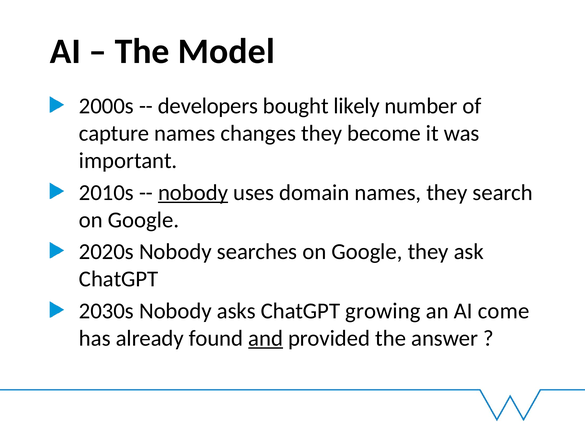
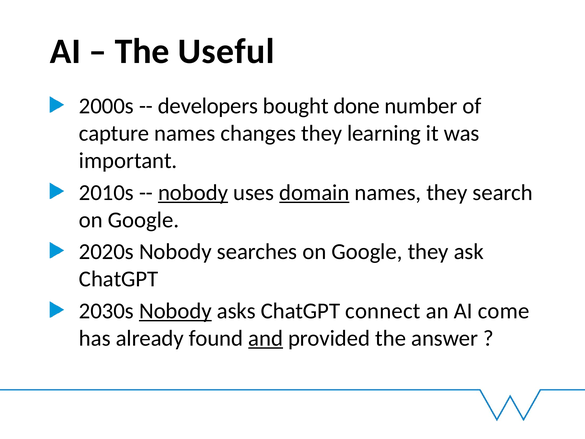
Model: Model -> Useful (226, 51)
likely: likely -> done (357, 106)
become: become -> learning (384, 133)
domain underline: none -> present (314, 192)
Nobody underline: none -> present (175, 311)
growing: growing -> connect (383, 311)
